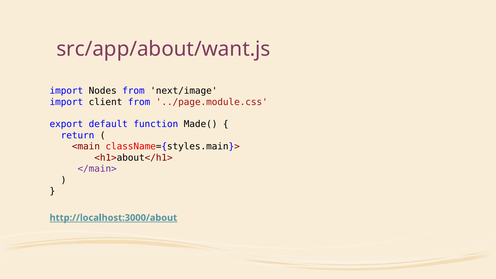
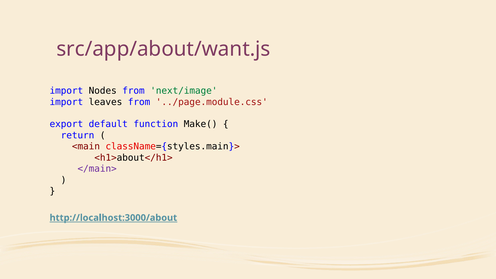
next/image colour: black -> green (184, 91)
client: client -> leaves (105, 102)
Made(: Made( -> Make( (201, 124)
